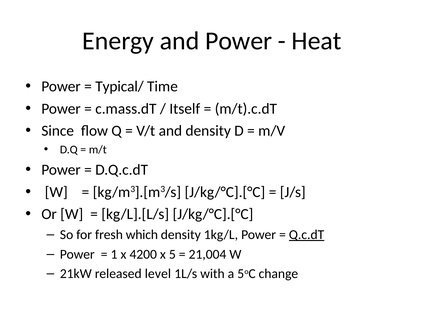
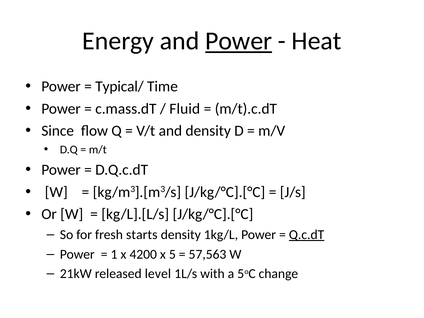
Power underline: none -> present (239, 41)
Itself: Itself -> Fluid (185, 109)
which: which -> starts (142, 235)
21,004: 21,004 -> 57,563 (207, 254)
